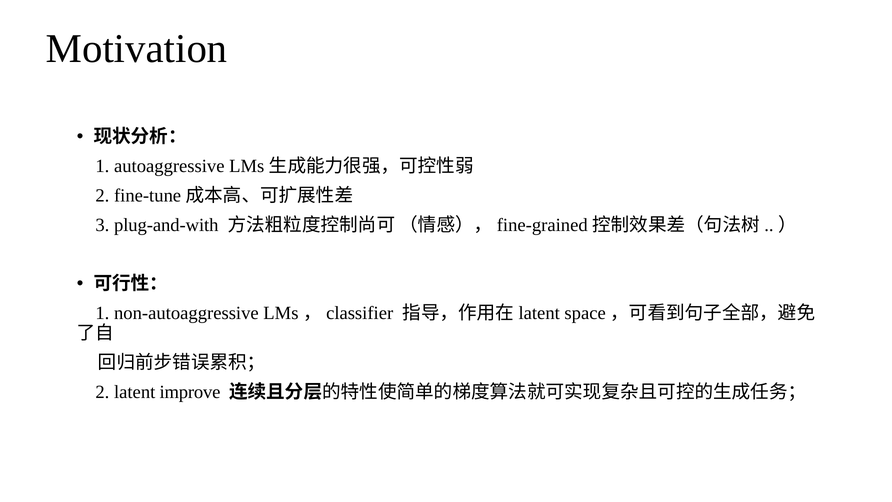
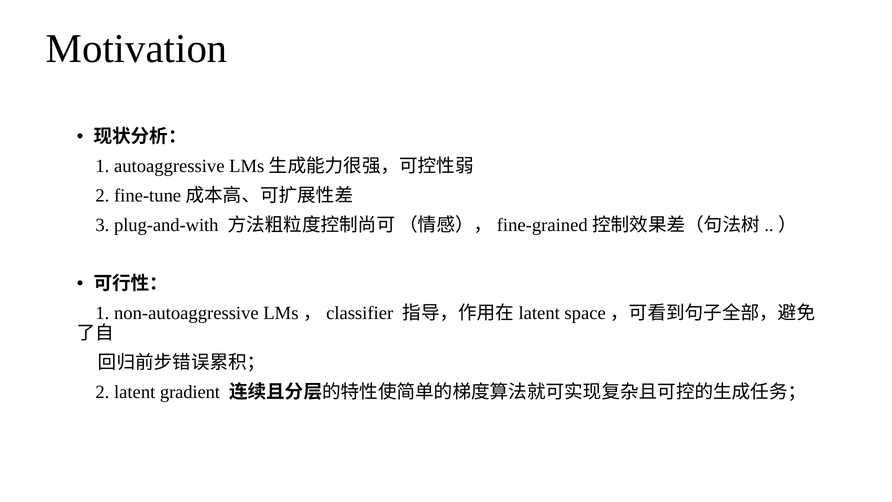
improve: improve -> gradient (190, 392)
